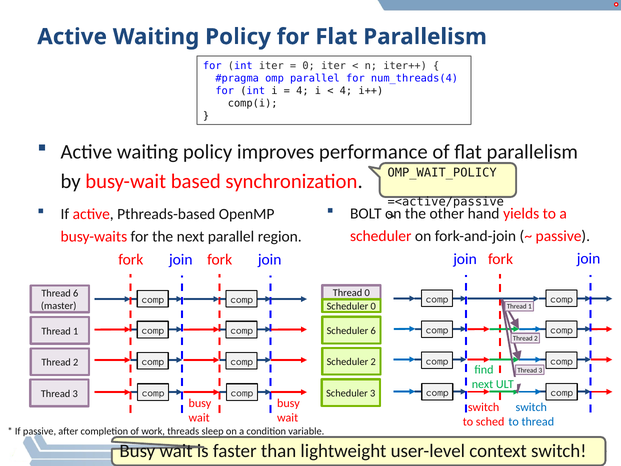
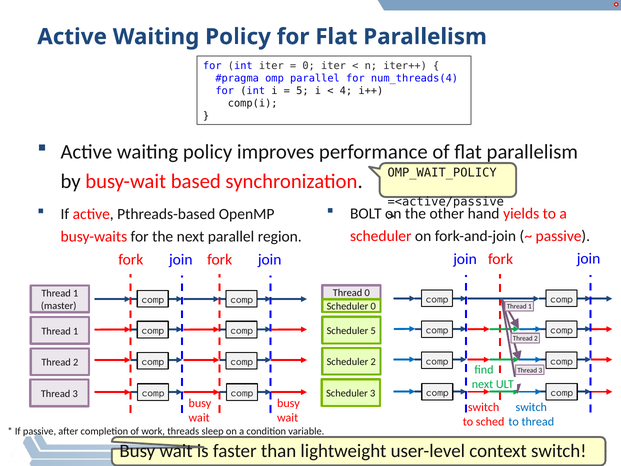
4: 4 -> 5 (302, 91)
6: 6 -> 1 (76, 293)
Scheduler 6: 6 -> 5 (373, 331)
